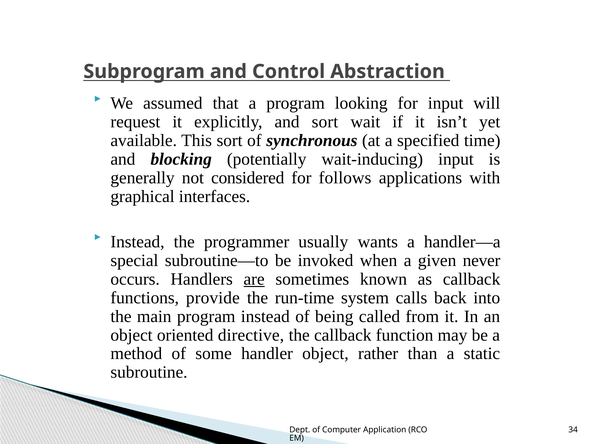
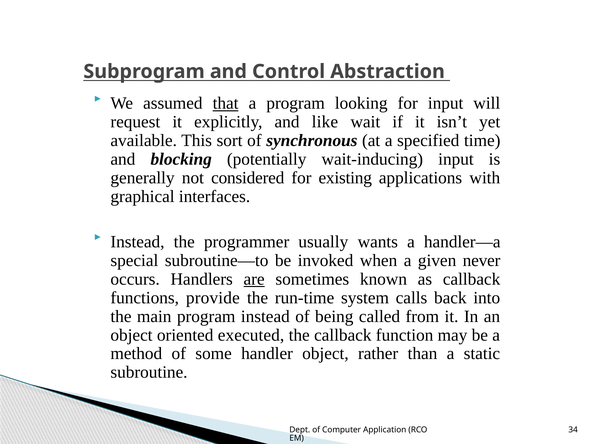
that underline: none -> present (226, 103)
and sort: sort -> like (325, 122)
follows: follows -> existing (345, 178)
directive: directive -> executed (251, 335)
